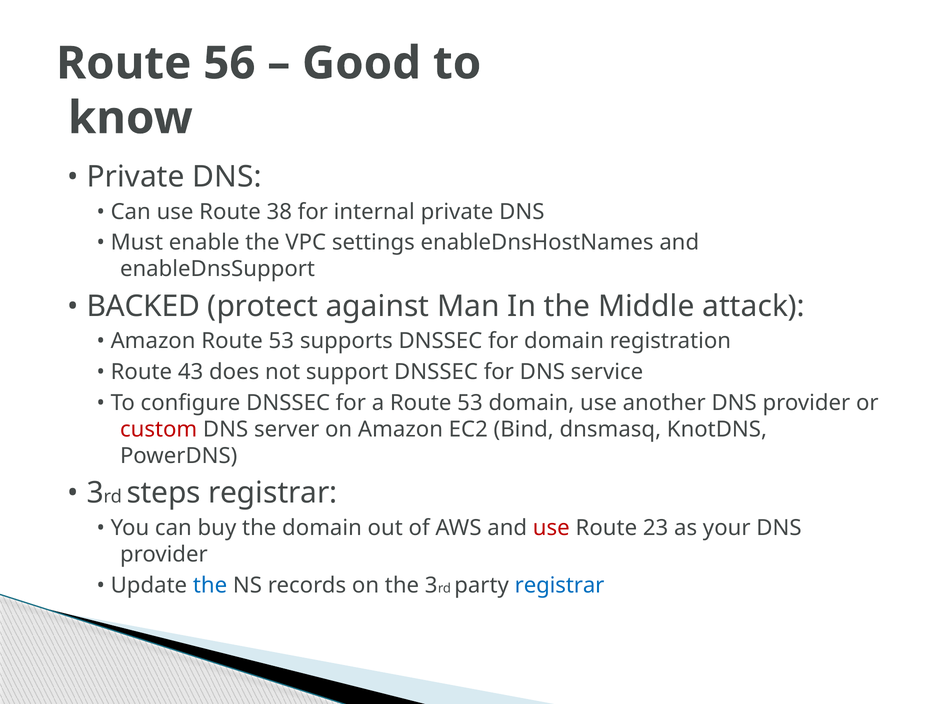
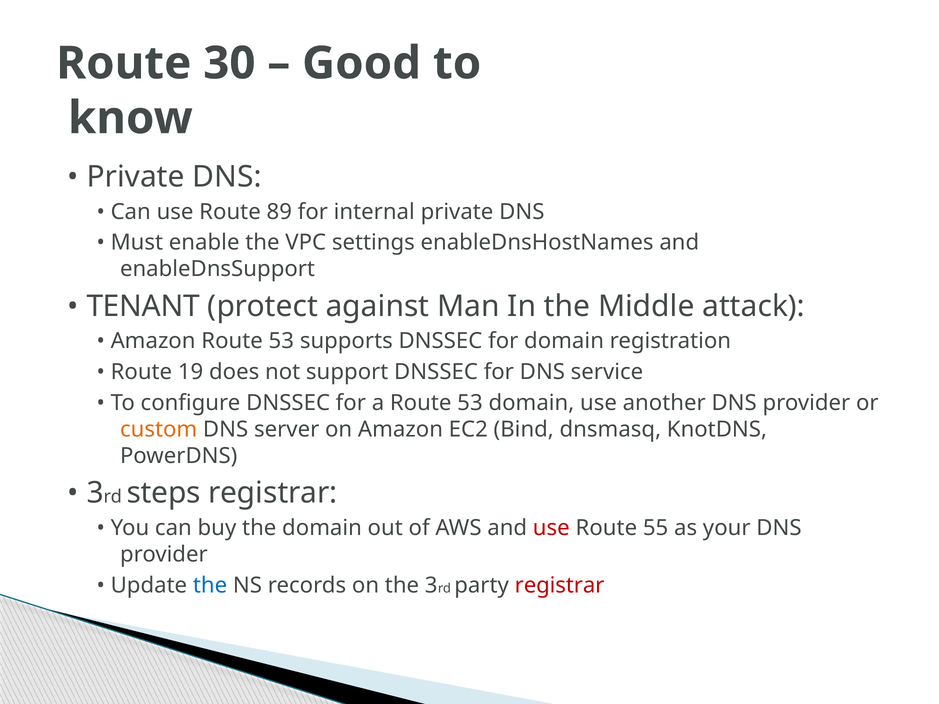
56: 56 -> 30 (229, 63)
38: 38 -> 89 (279, 212)
BACKED: BACKED -> TENANT (143, 306)
43: 43 -> 19 (191, 372)
custom colour: red -> orange (159, 430)
23: 23 -> 55 (656, 528)
registrar colour: blue -> red (560, 586)
